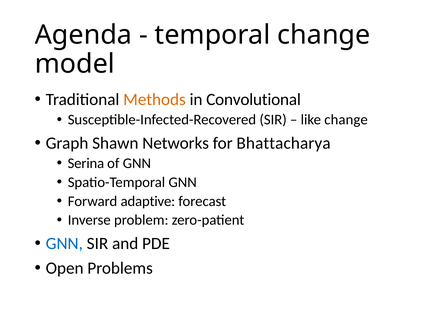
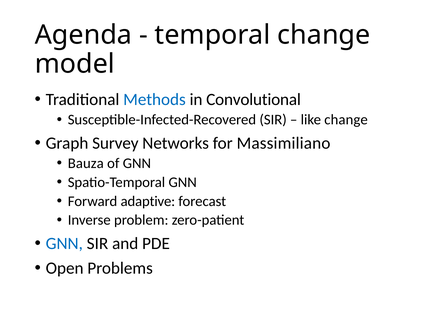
Methods colour: orange -> blue (154, 99)
Shawn: Shawn -> Survey (115, 143)
Bhattacharya: Bhattacharya -> Massimiliano (284, 143)
Serina: Serina -> Bauza (86, 163)
